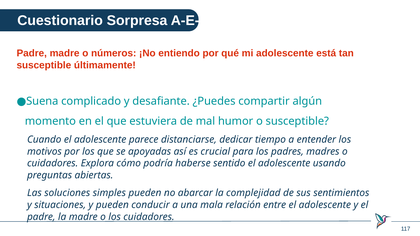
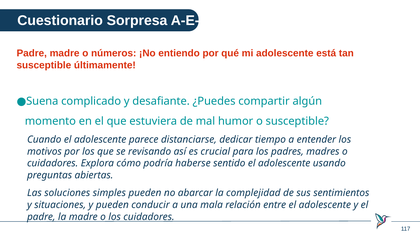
apoyadas: apoyadas -> revisando (150, 152)
